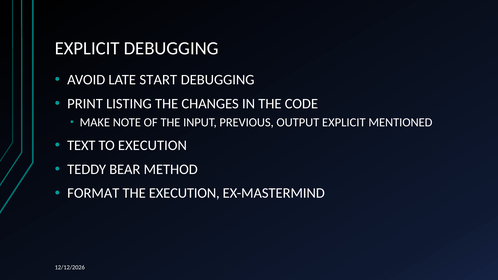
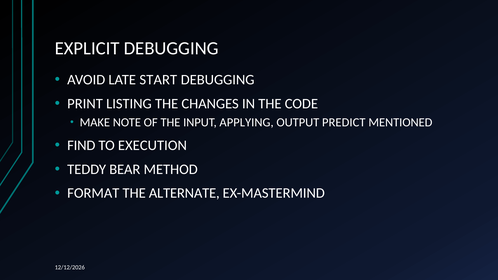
PREVIOUS: PREVIOUS -> APPLYING (247, 122)
OUTPUT EXPLICIT: EXPLICIT -> PREDICT (344, 122)
TEXT: TEXT -> FIND (81, 145)
THE EXECUTION: EXECUTION -> ALTERNATE (184, 193)
